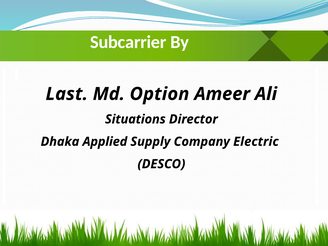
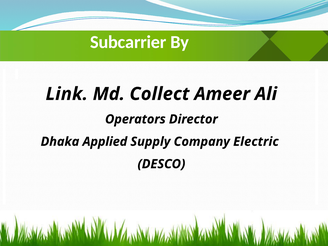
Last: Last -> Link (67, 94)
Option: Option -> Collect (159, 94)
Situations: Situations -> Operators (135, 119)
